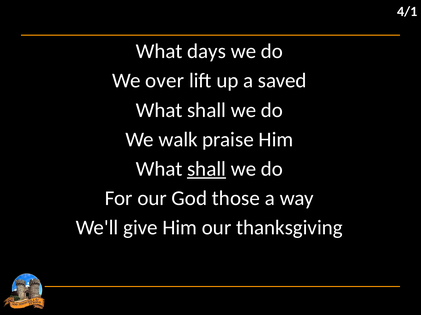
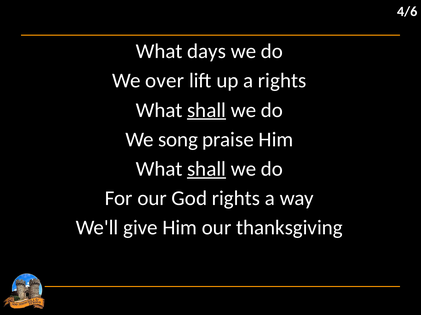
4/1: 4/1 -> 4/6 (407, 11)
a saved: saved -> rights (282, 81)
shall underline: none -> present (207, 110)
walk: walk -> song (178, 140)
God those: those -> rights (236, 199)
